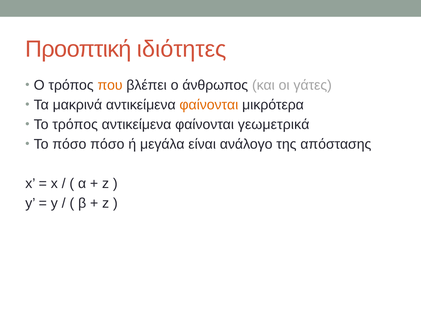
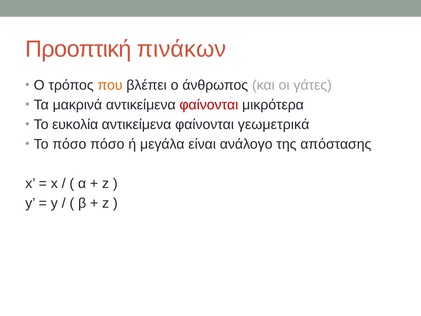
ιδιότητες: ιδιότητες -> πινάκων (182, 49)
φαίνονται colour: orange -> red (209, 105)
Το τρόπος: τρόπος -> ευκολία (75, 124)
